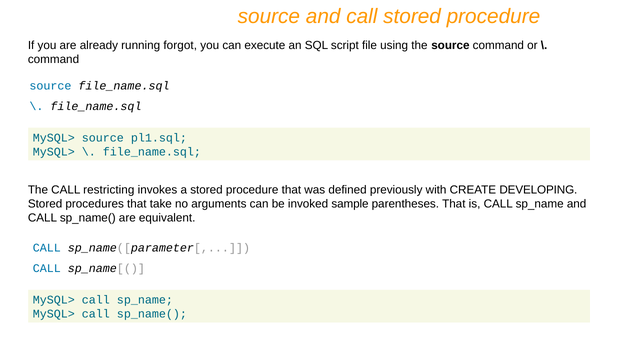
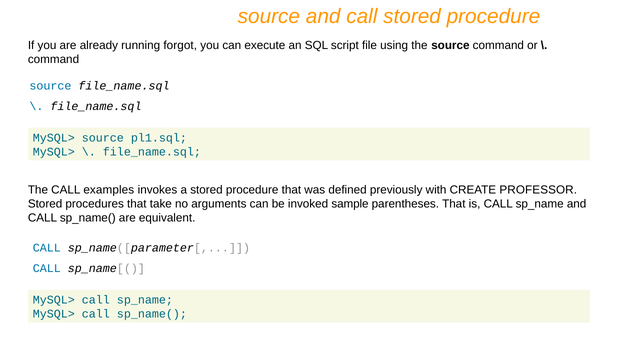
restricting: restricting -> examples (109, 190)
DEVELOPING: DEVELOPING -> PROFESSOR (538, 190)
